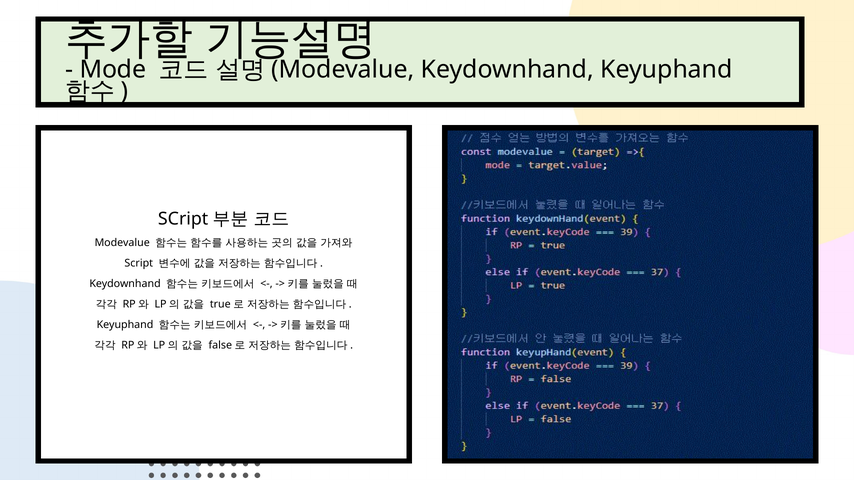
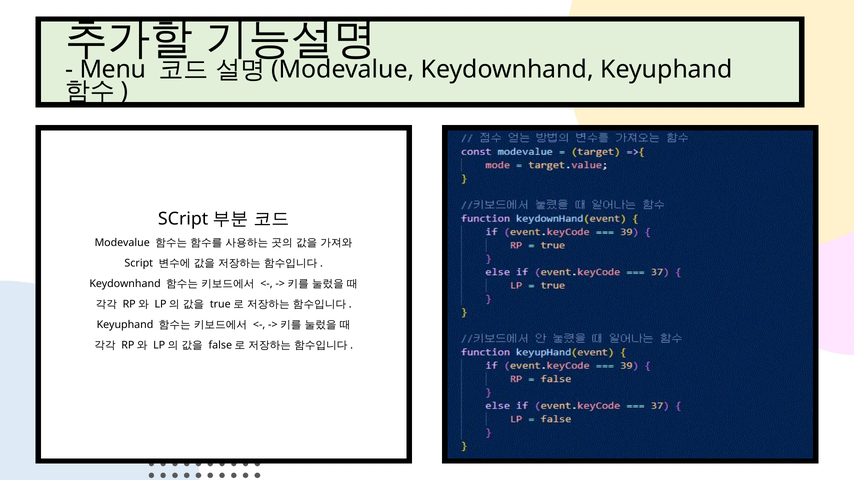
Mode: Mode -> Menu (113, 70)
